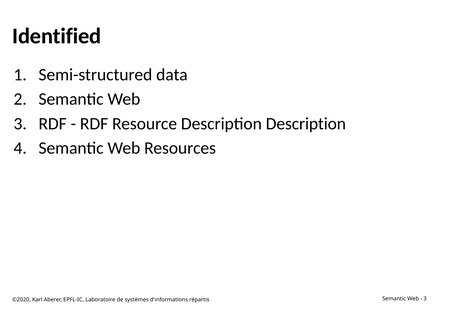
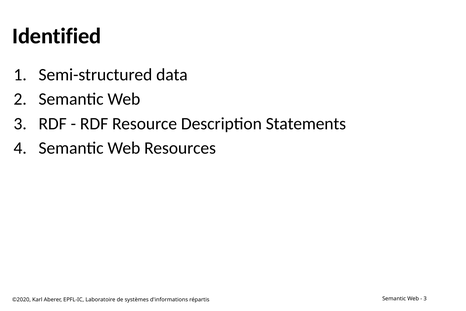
Description Description: Description -> Statements (306, 124)
